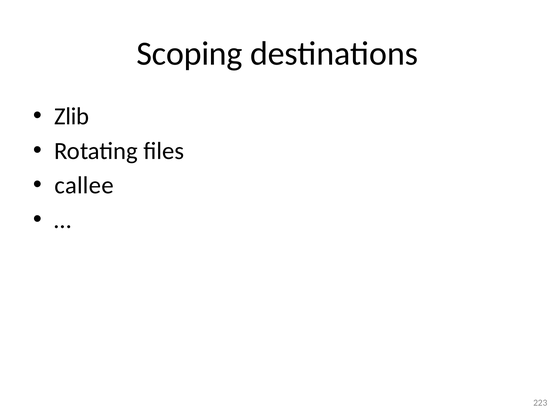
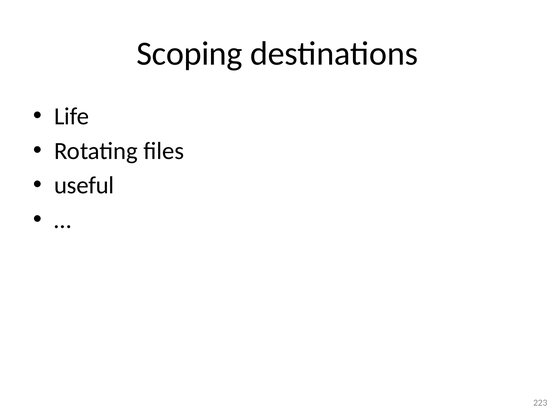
Zlib: Zlib -> Life (72, 116)
callee: callee -> useful (84, 186)
